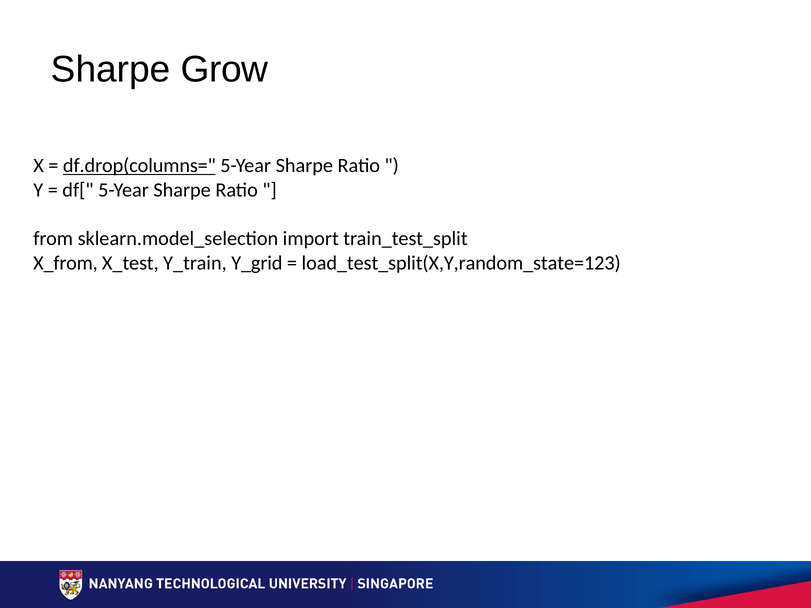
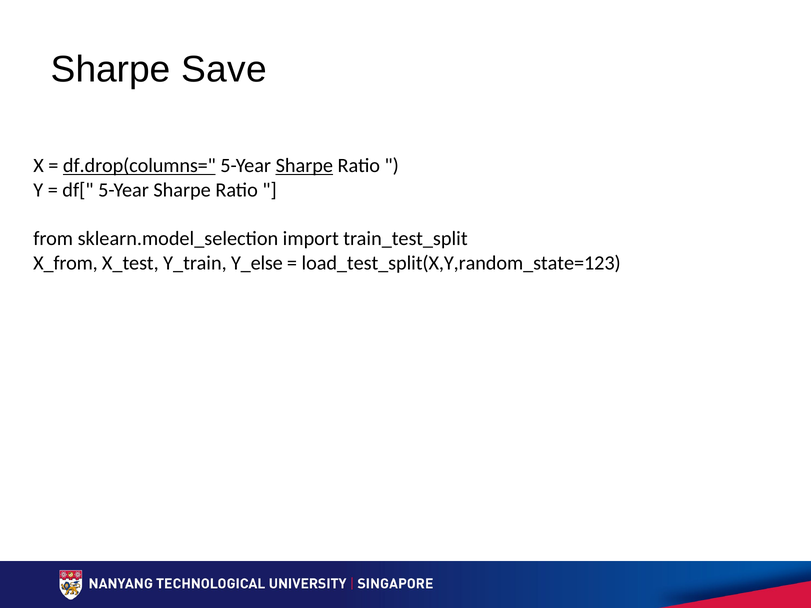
Grow: Grow -> Save (224, 70)
Sharpe underline: none -> present (304, 166)
Y_grid: Y_grid -> Y_else (257, 263)
